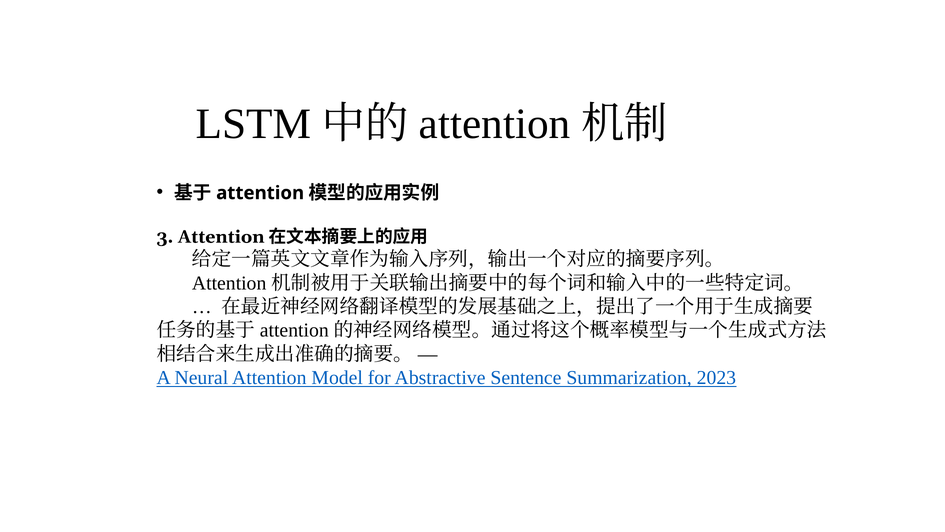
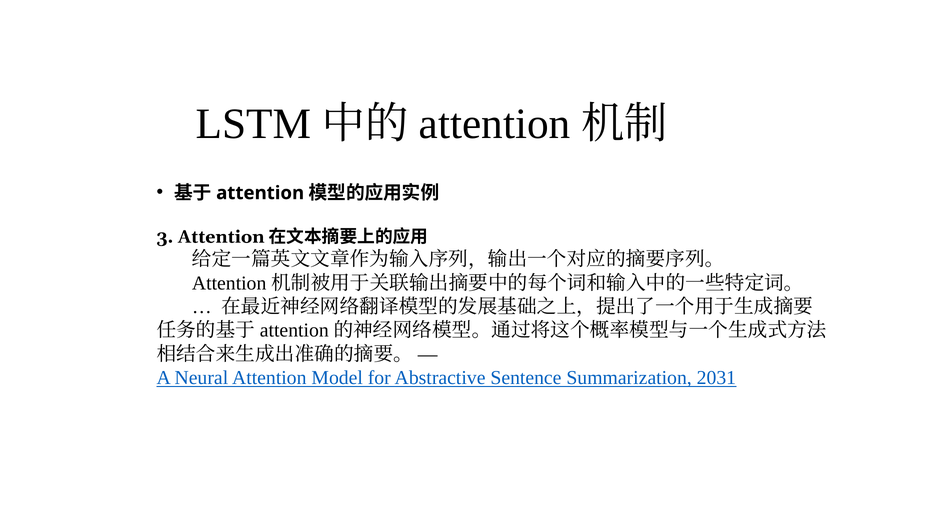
2023: 2023 -> 2031 (716, 377)
